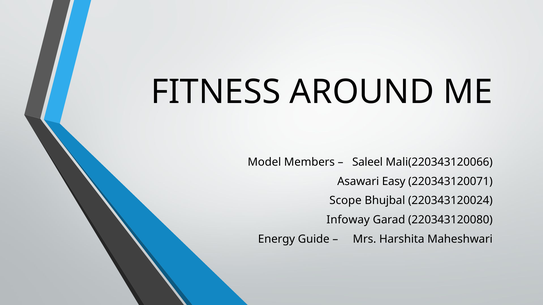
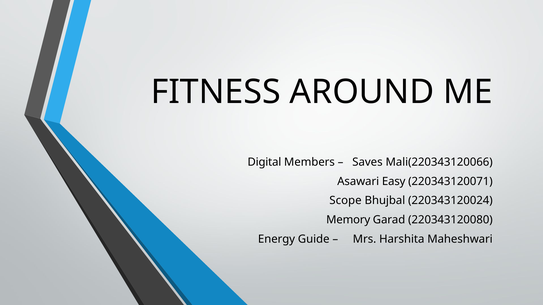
Model: Model -> Digital (264, 162)
Saleel: Saleel -> Saves (367, 162)
Infoway: Infoway -> Memory (348, 220)
